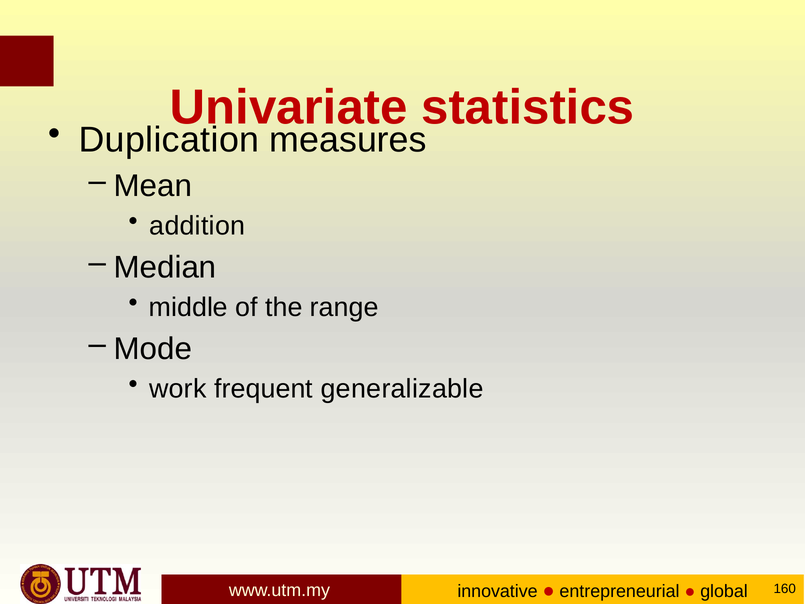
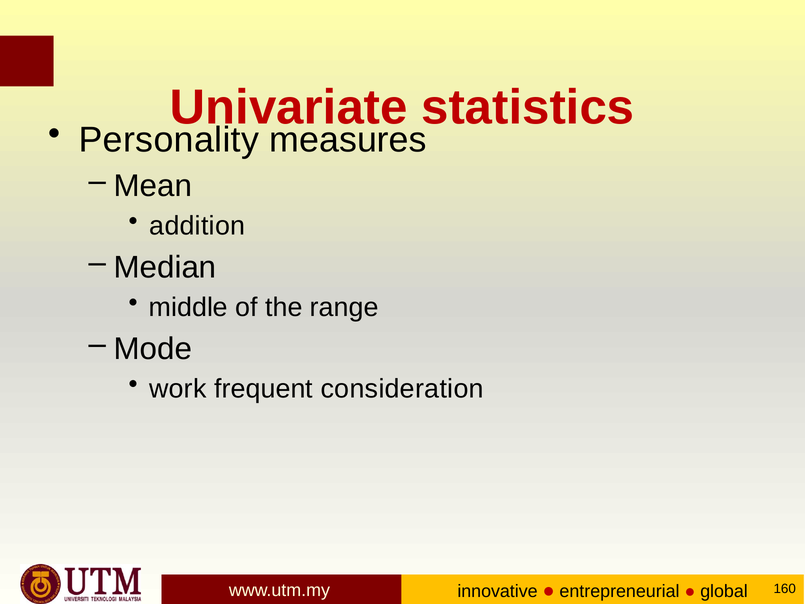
Duplication: Duplication -> Personality (169, 140)
generalizable: generalizable -> consideration (402, 389)
